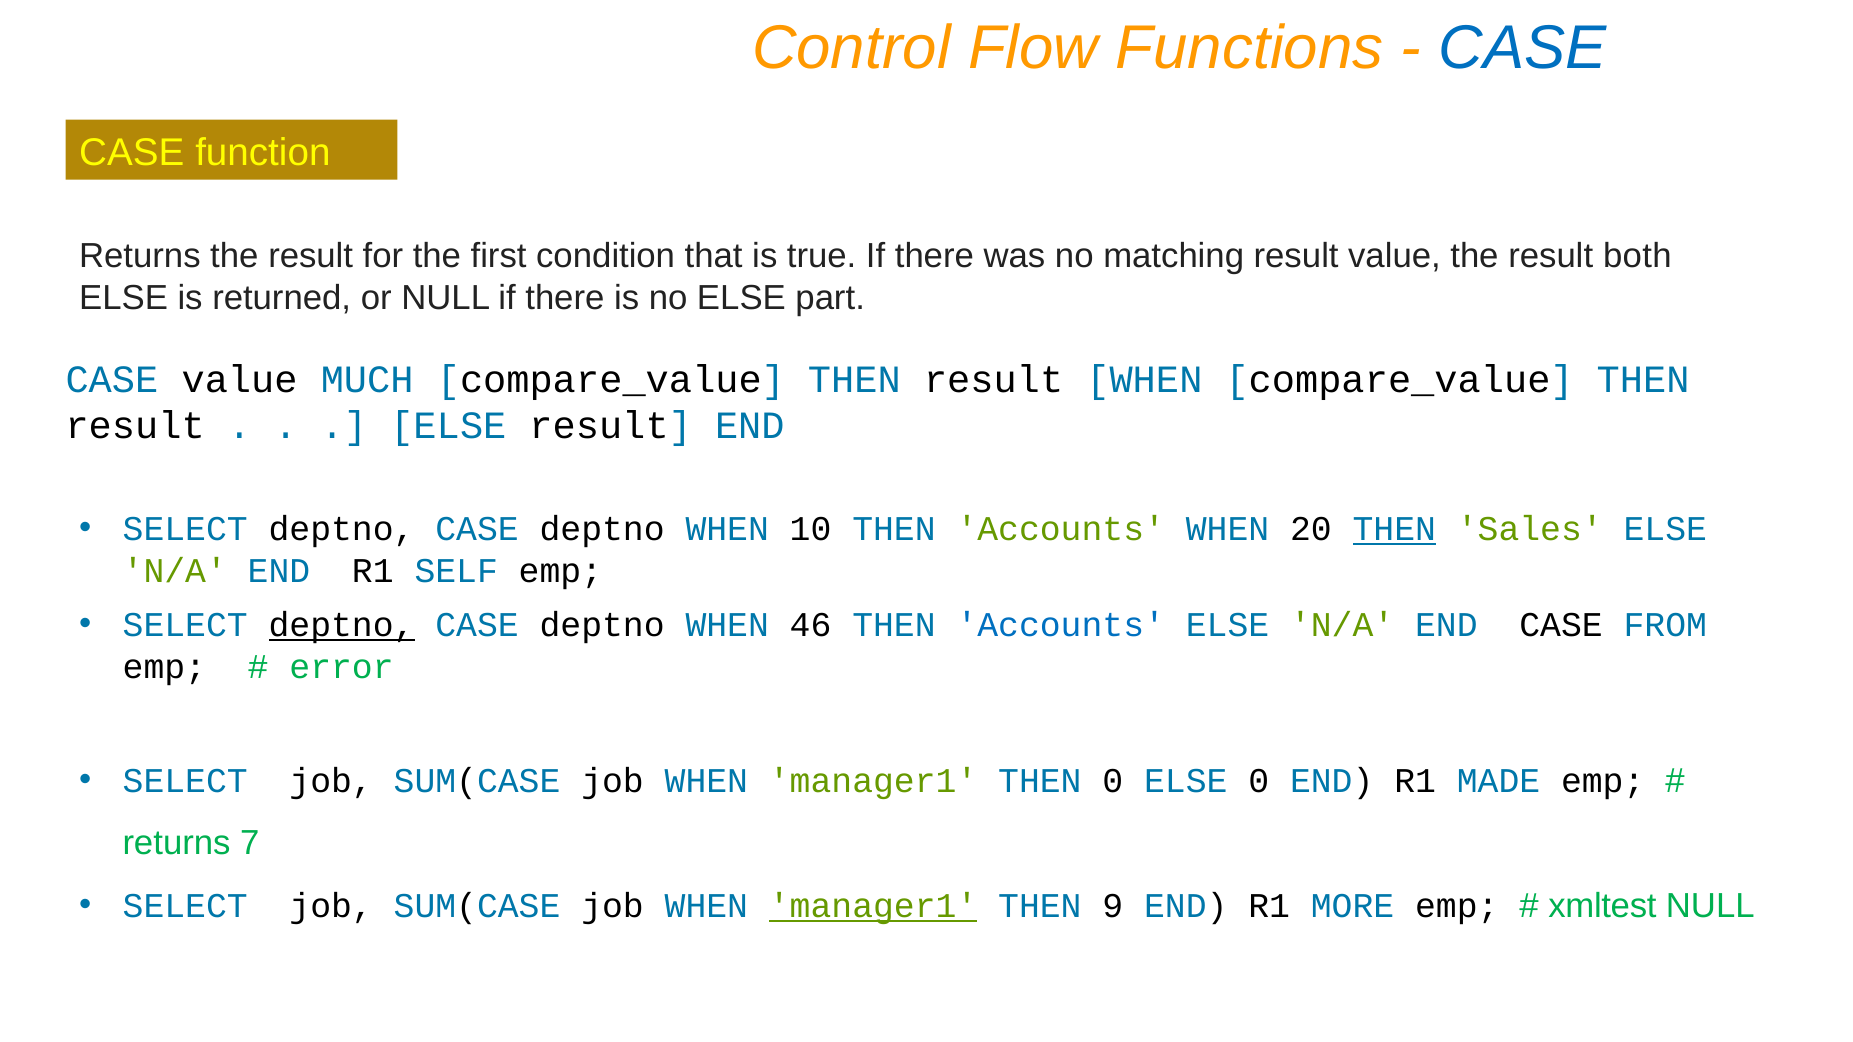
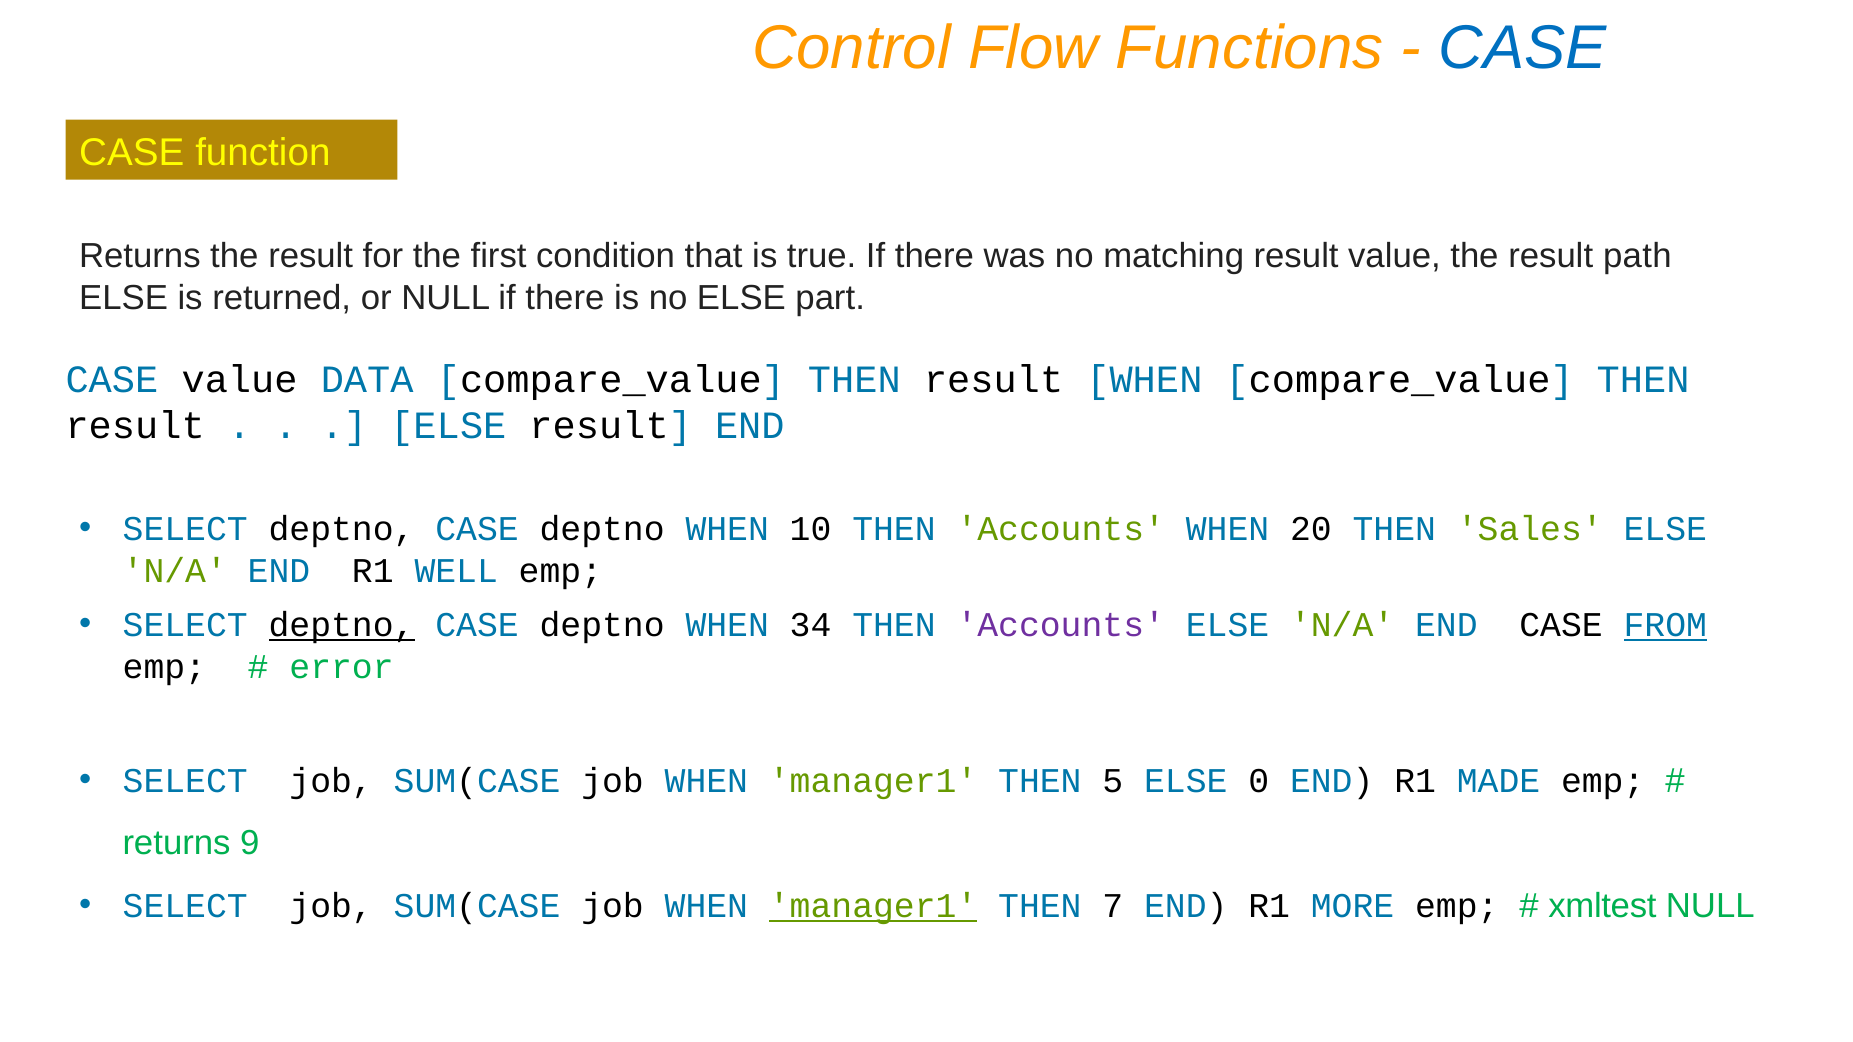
both: both -> path (1637, 256)
MUCH: MUCH -> DATA (367, 380)
THEN underline: present -> none (1394, 529)
SELF: SELF -> WELL (456, 571)
46: 46 -> 34 (811, 625)
Accounts colour: blue -> purple (1061, 625)
FROM underline: none -> present (1665, 625)
THEN 0: 0 -> 5 (1113, 781)
7: 7 -> 9 (250, 844)
9: 9 -> 7 (1113, 906)
